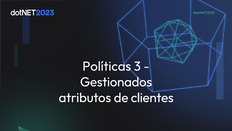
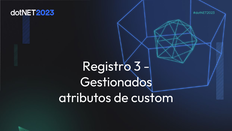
Políticas: Políticas -> Registro (107, 66)
clientes: clientes -> custom (152, 97)
